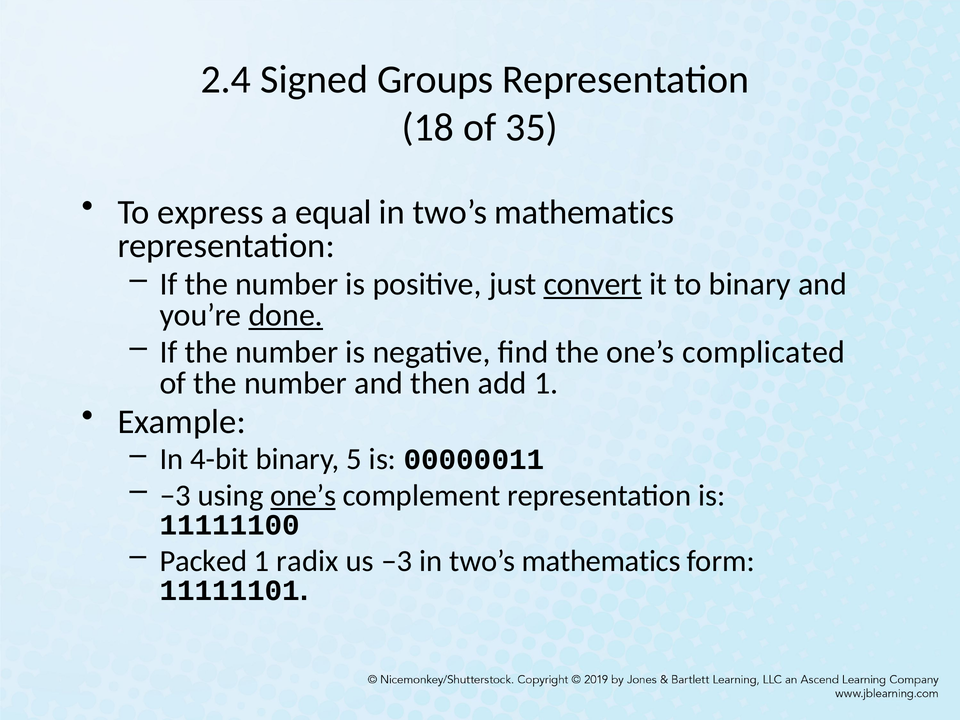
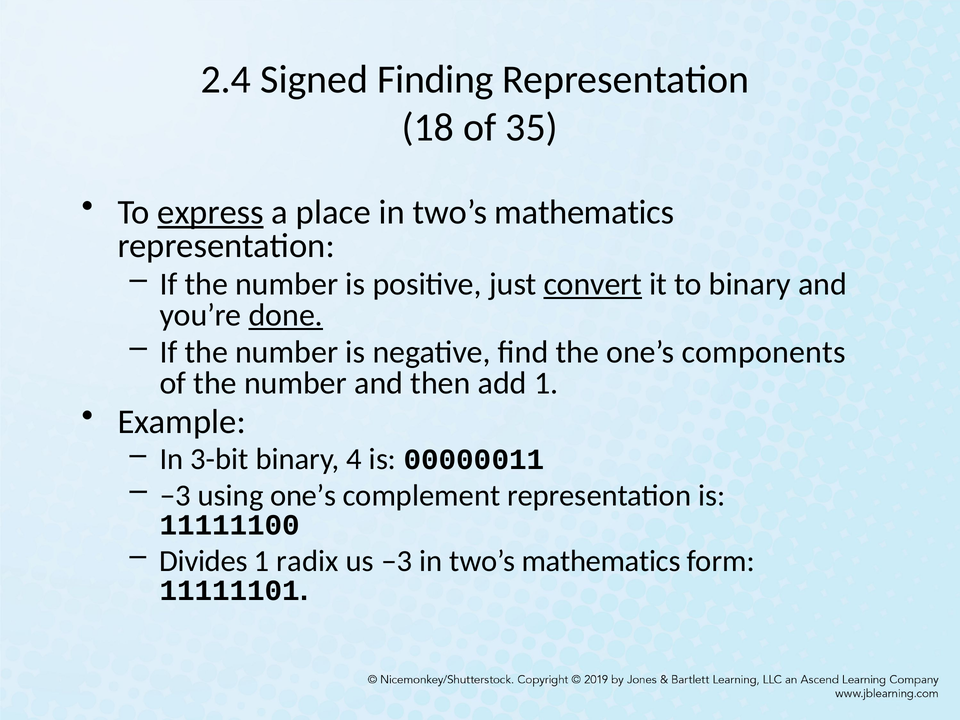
Groups: Groups -> Finding (435, 80)
express underline: none -> present (211, 212)
equal: equal -> place (333, 212)
complicated: complicated -> components (764, 352)
4-bit: 4-bit -> 3-bit (219, 459)
5: 5 -> 4 (354, 459)
one’s underline: present -> none (303, 496)
Packed: Packed -> Divides (203, 561)
